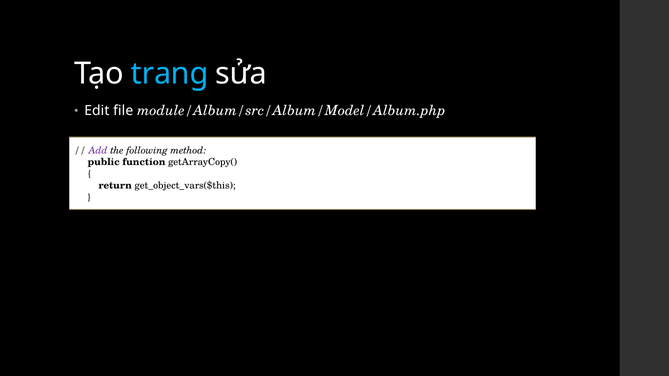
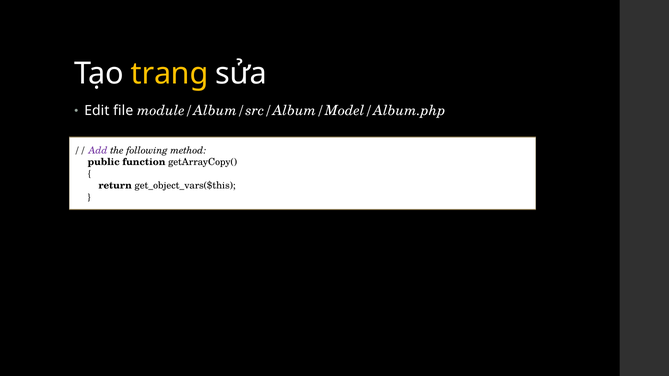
trang colour: light blue -> yellow (170, 74)
